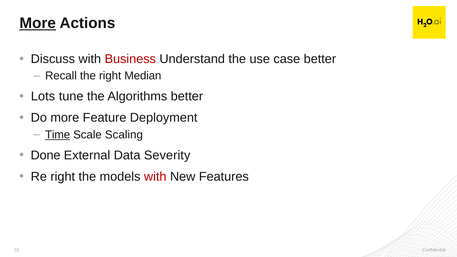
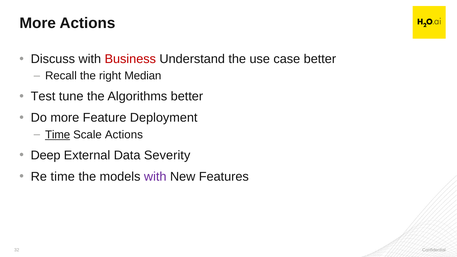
More underline: present -> none (38, 23)
Lots: Lots -> Test (43, 97)
Scale Scaling: Scaling -> Actions (124, 135)
Done: Done -> Deep (46, 155)
Re right: right -> time (63, 177)
with colour: red -> purple (155, 177)
